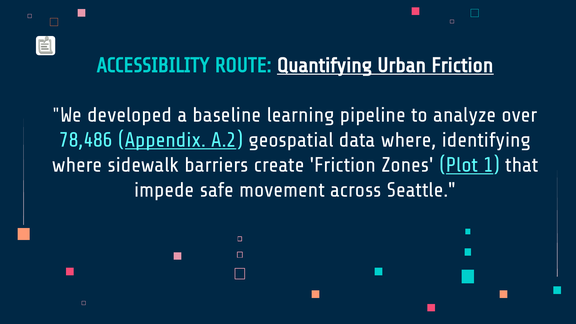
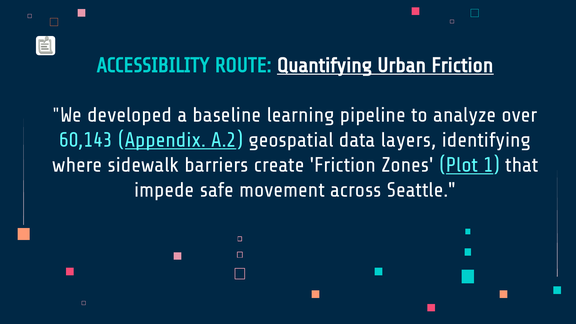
78,486: 78,486 -> 60,143 (86, 140)
data where: where -> layers (408, 140)
